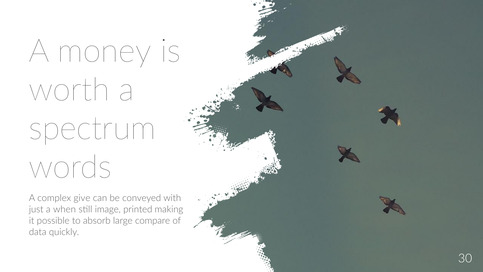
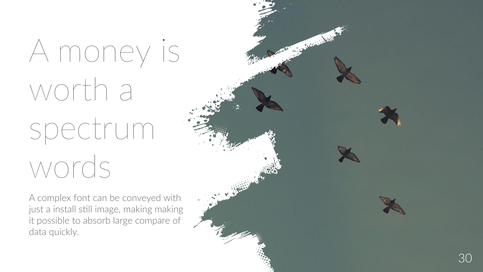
give: give -> font (82, 198)
when: when -> install (65, 209)
image printed: printed -> making (138, 209)
